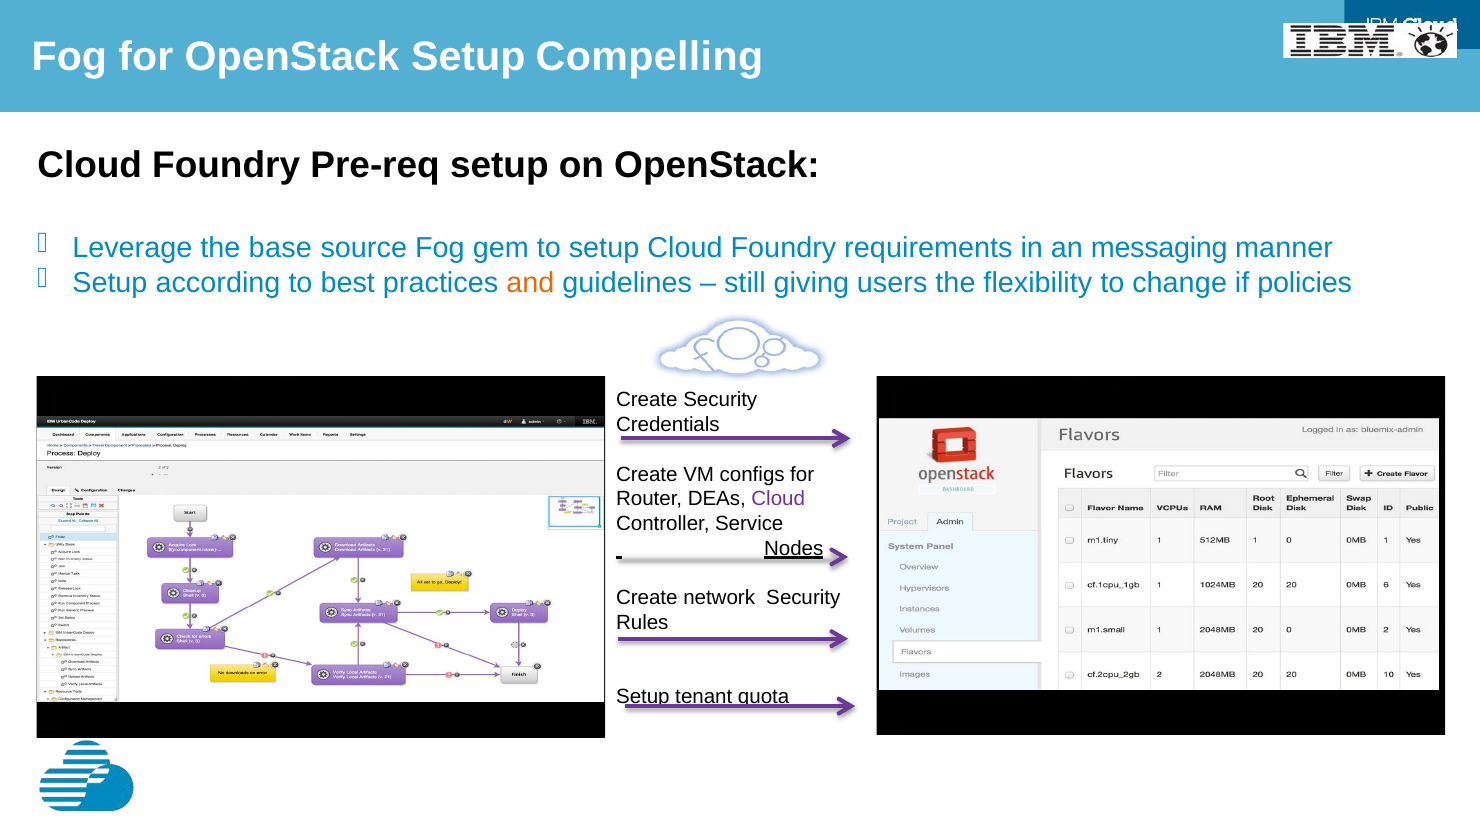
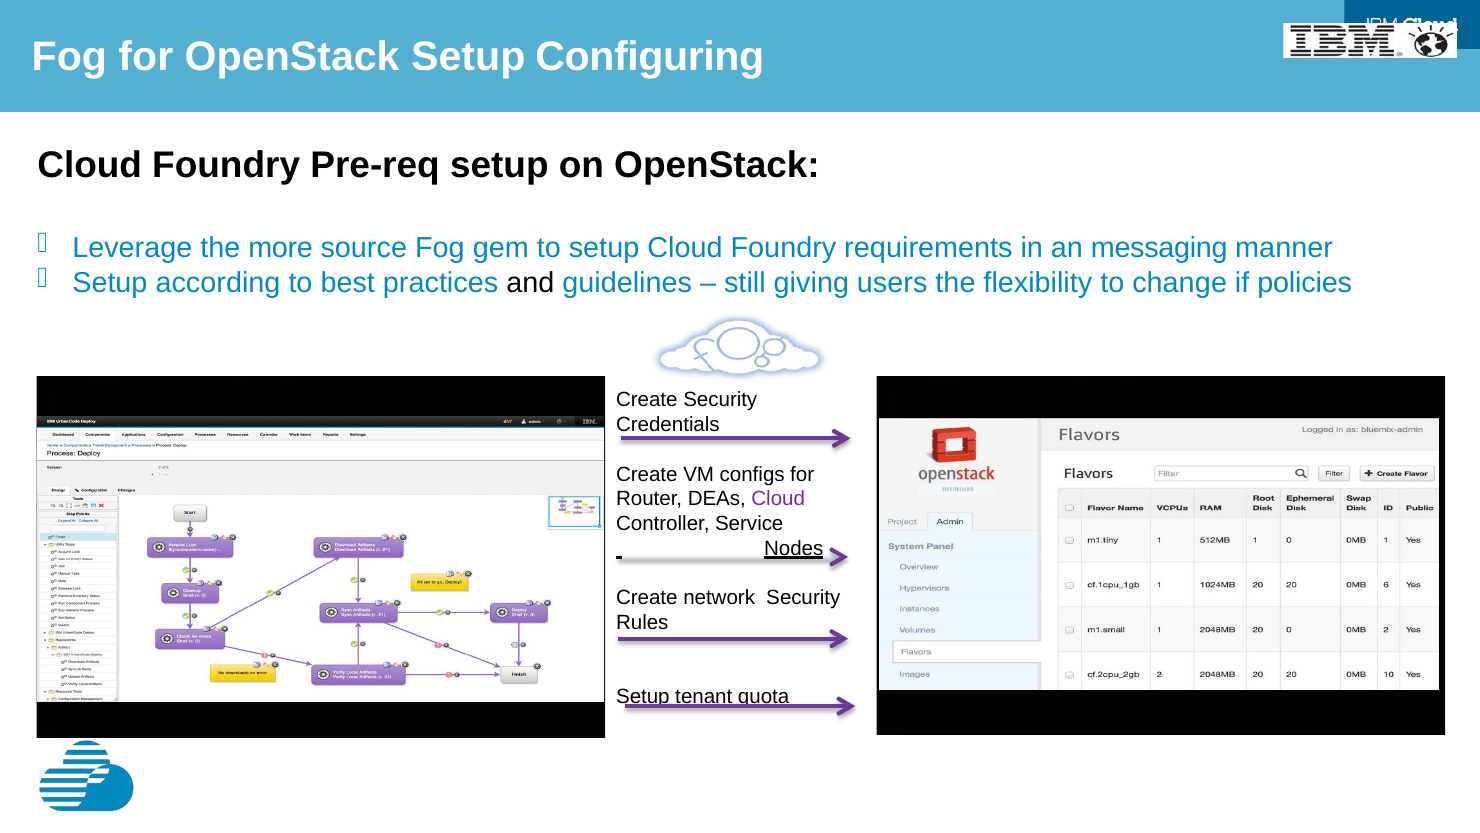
Compelling: Compelling -> Configuring (650, 57)
base: base -> more (281, 248)
and colour: orange -> black (530, 283)
